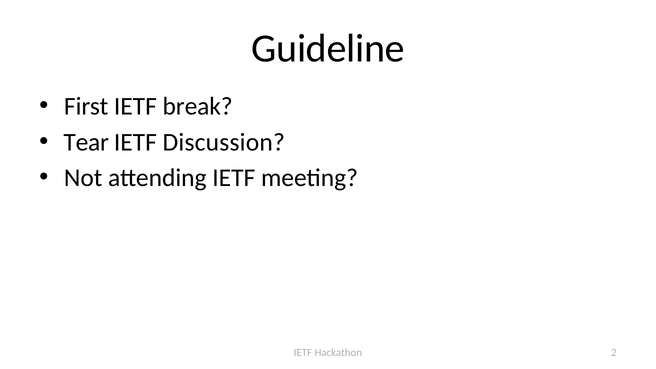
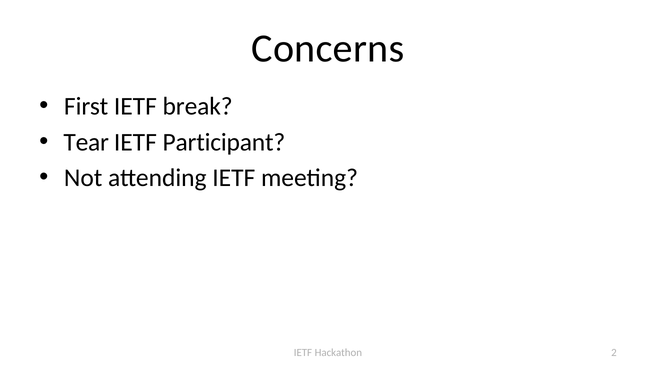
Guideline: Guideline -> Concerns (328, 48)
Discussion: Discussion -> Participant (224, 142)
